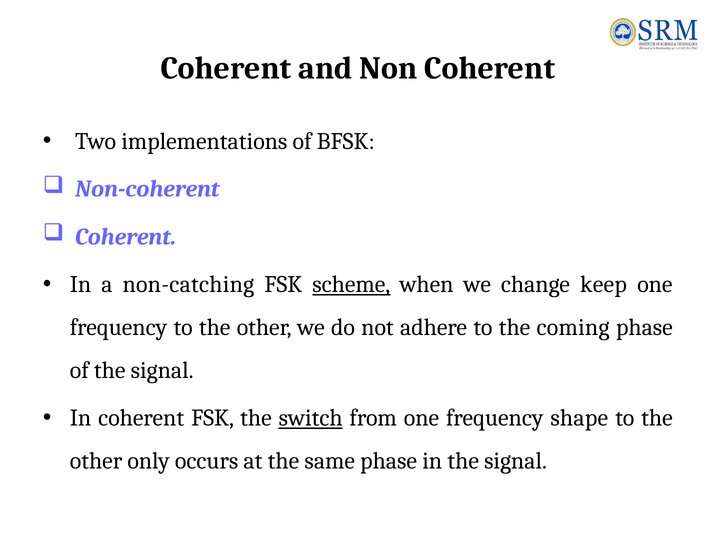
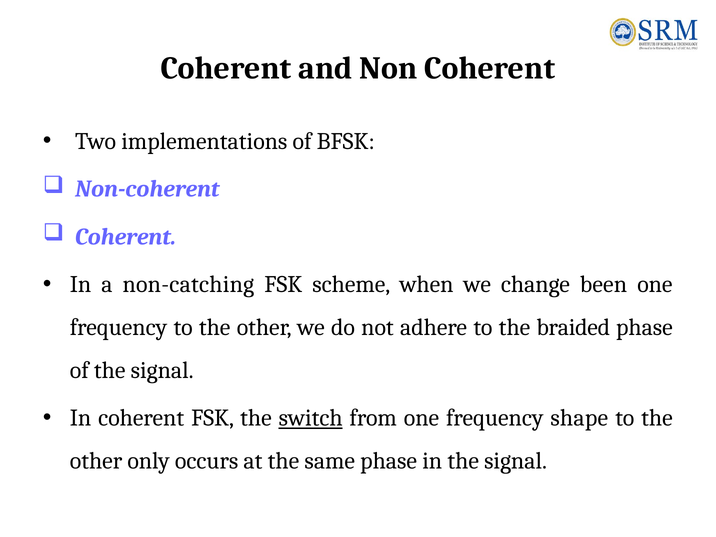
scheme underline: present -> none (351, 284)
keep: keep -> been (603, 284)
coming: coming -> braided (573, 327)
